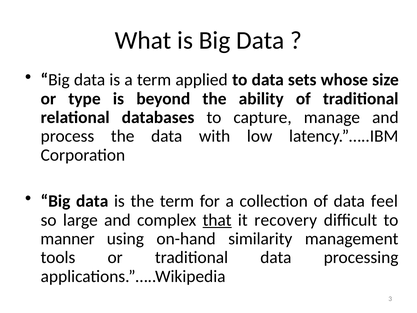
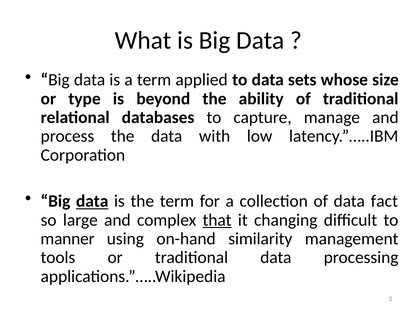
data underline: none -> present (92, 201)
feel: feel -> fact (384, 201)
recovery: recovery -> changing (286, 220)
